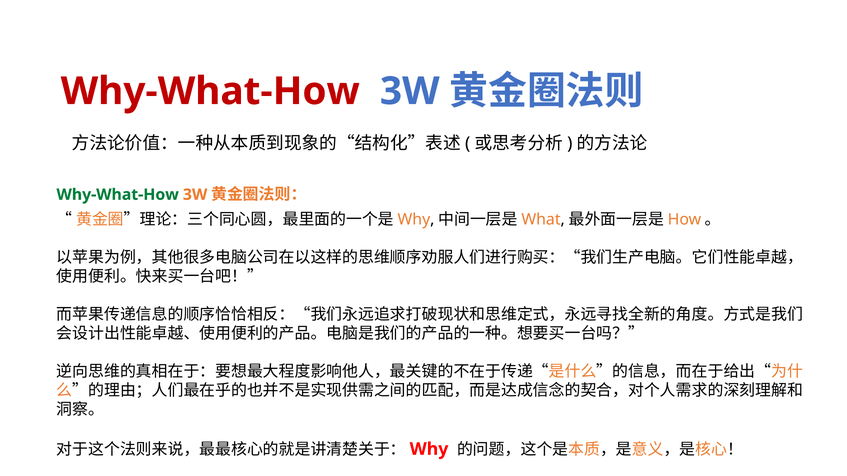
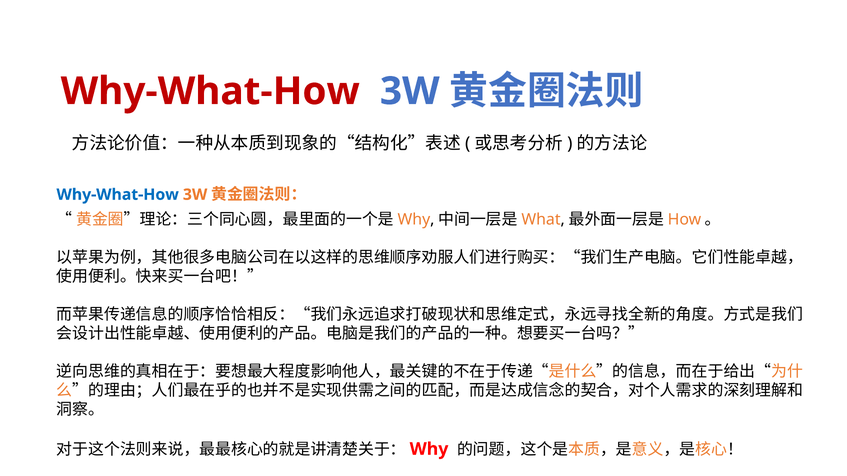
Why-What-How colour: green -> blue (118, 195)
